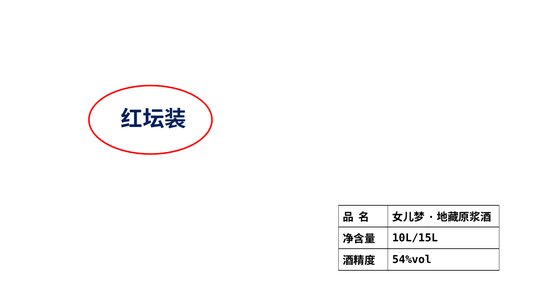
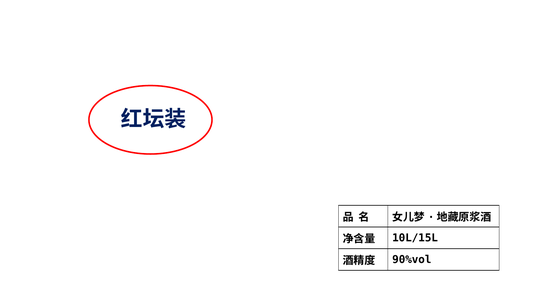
54%vol: 54%vol -> 90%vol (412, 259)
